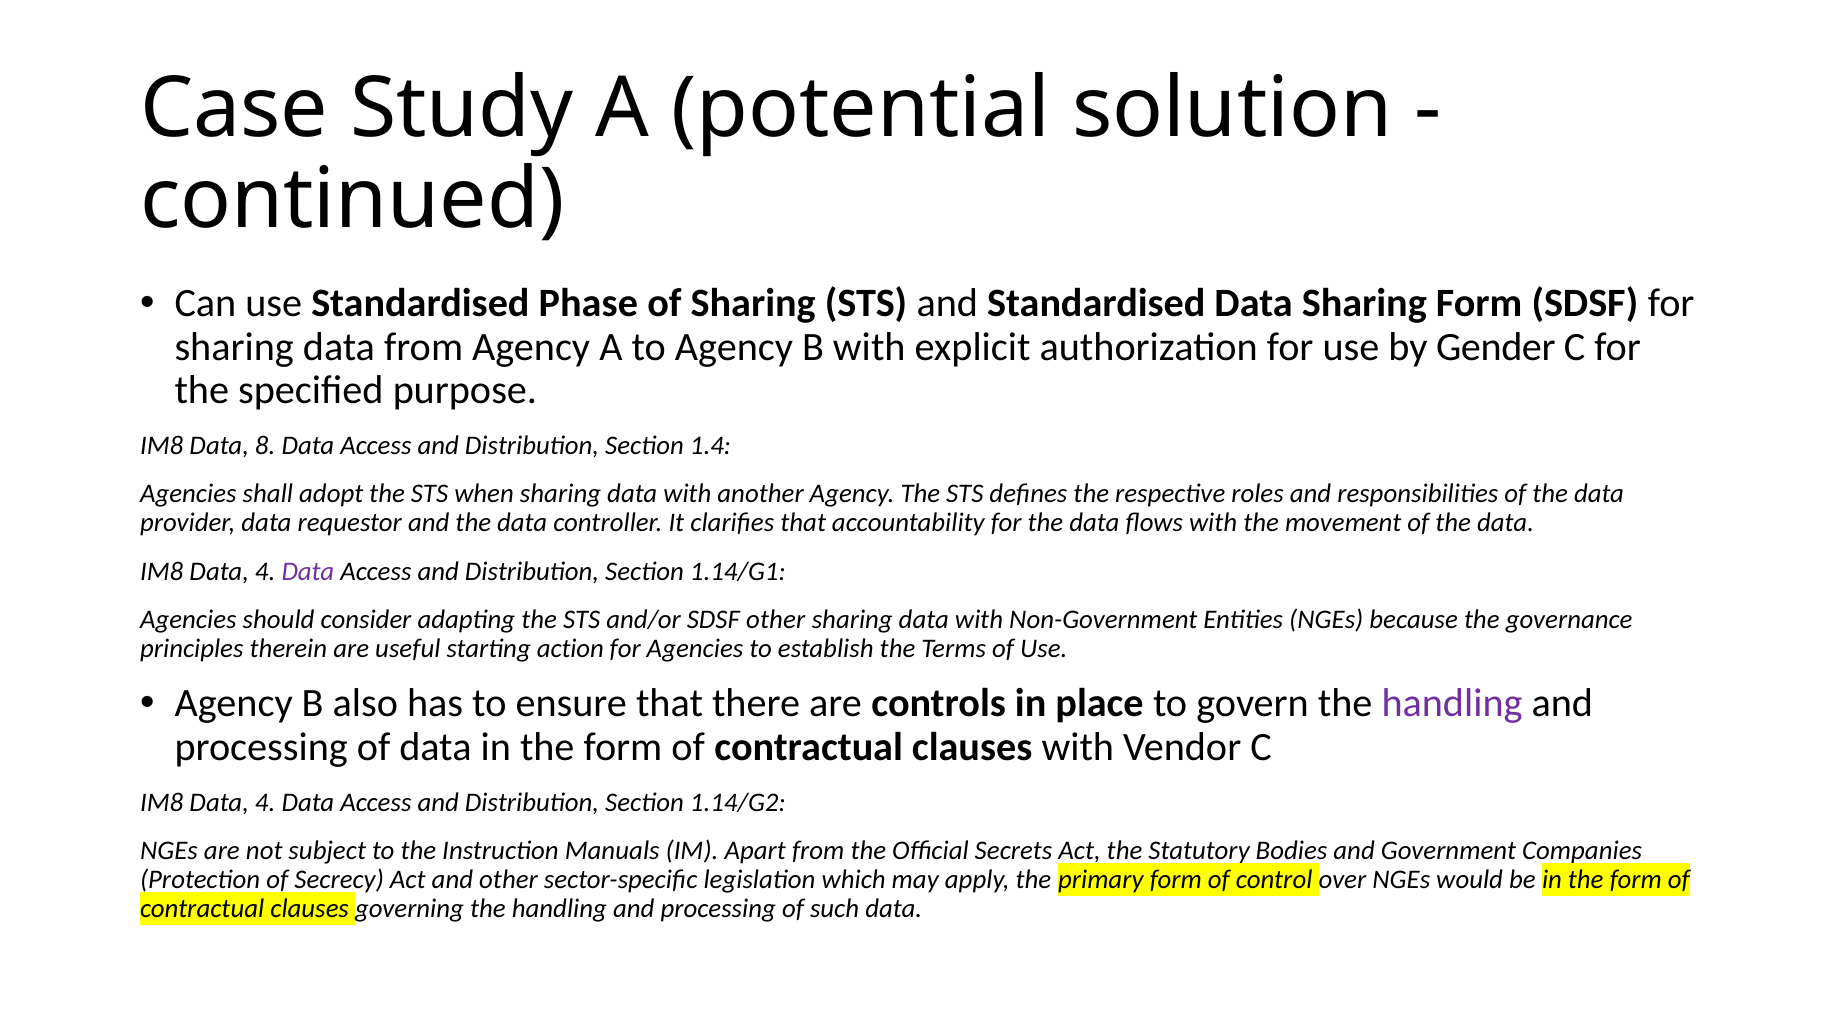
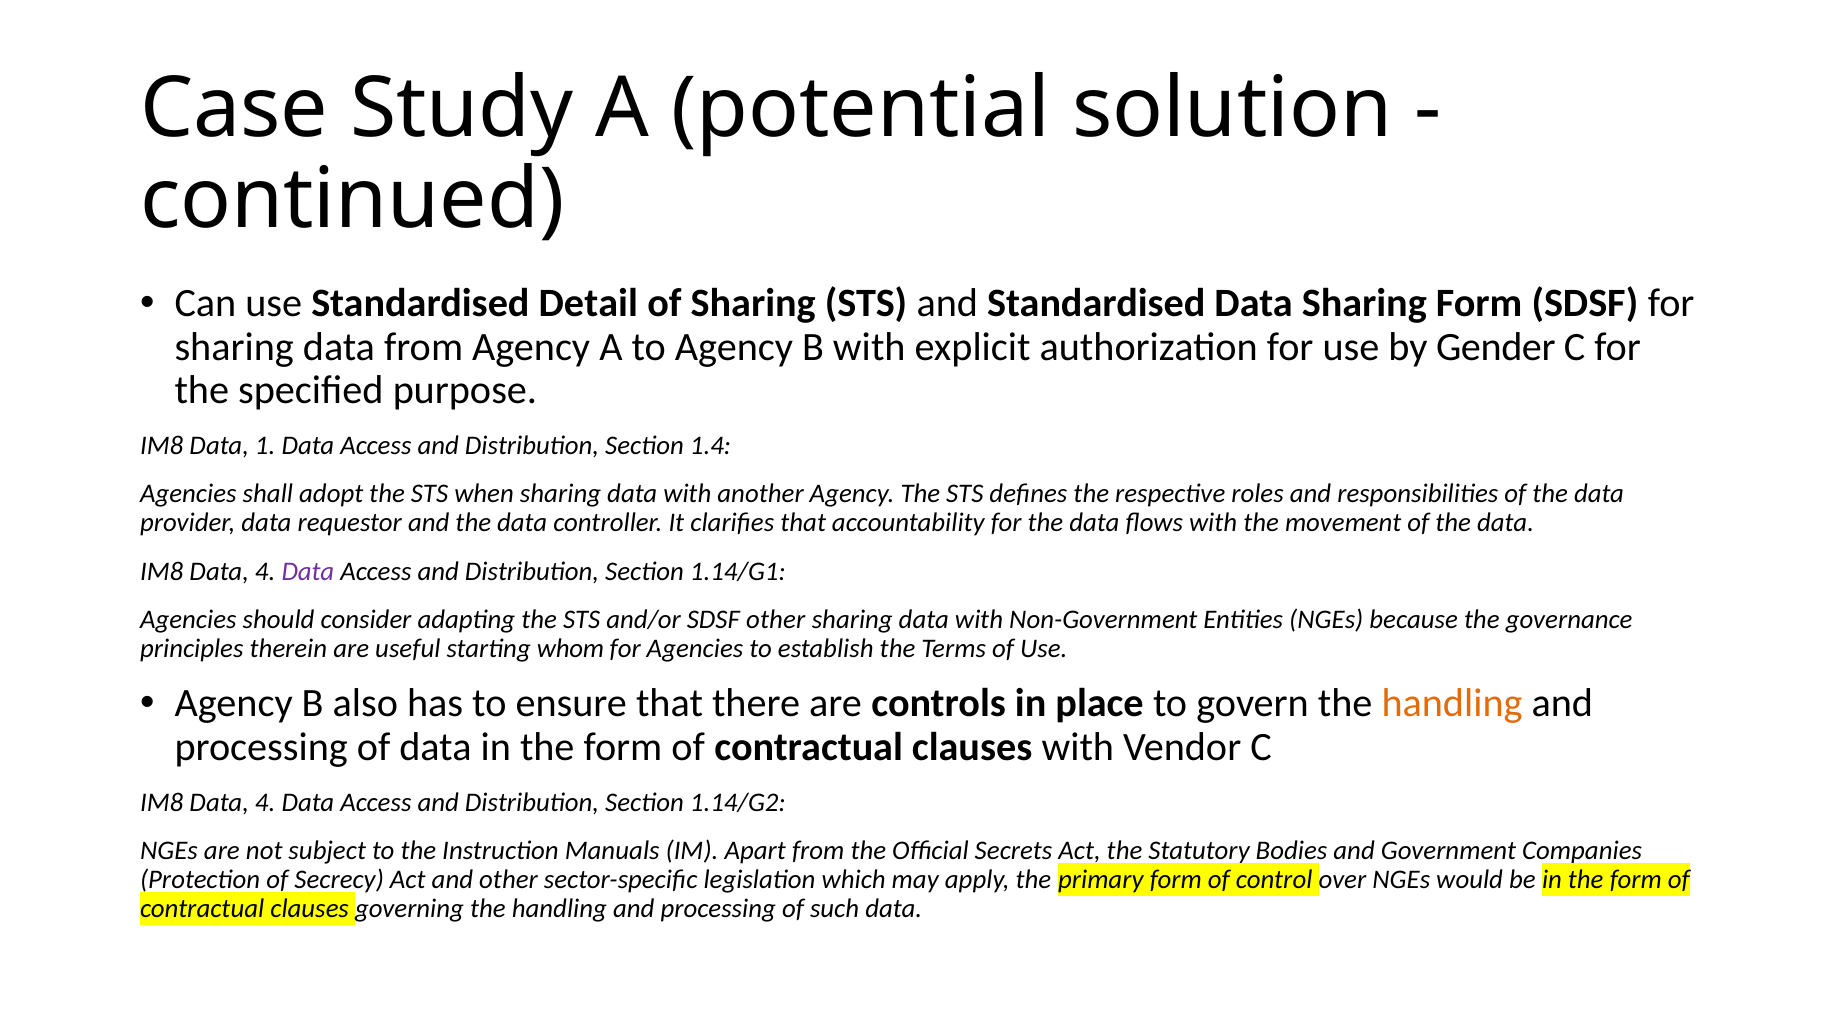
Phase: Phase -> Detail (588, 304)
8: 8 -> 1 (265, 446)
action: action -> whom (570, 648)
handling colour: purple -> orange (1452, 703)
